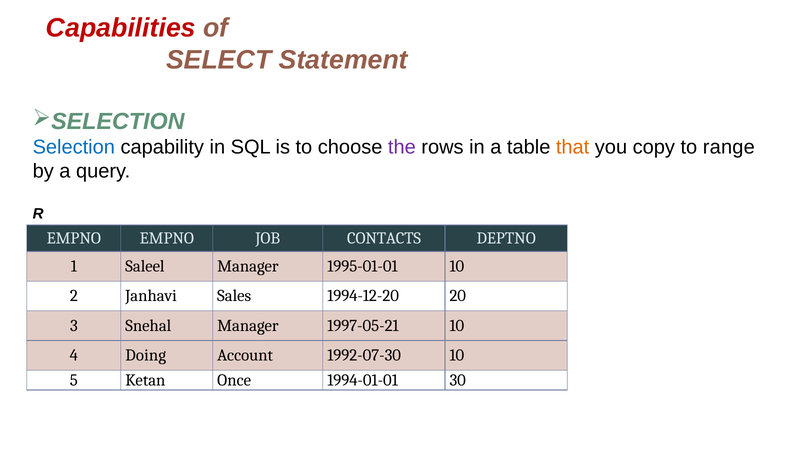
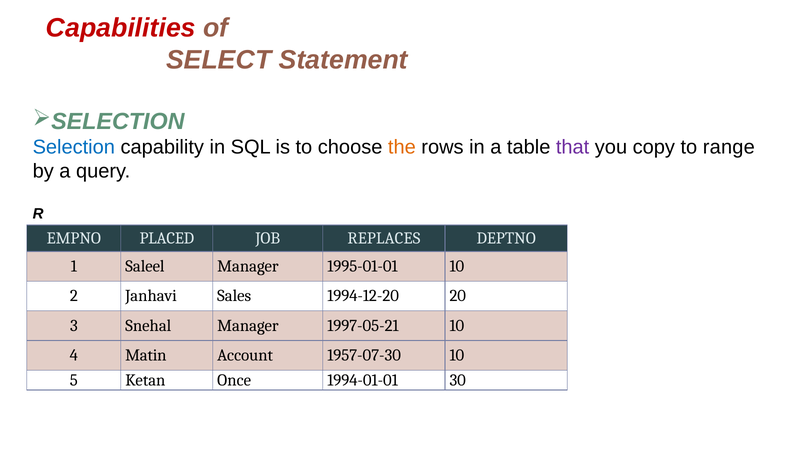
the colour: purple -> orange (402, 148)
that colour: orange -> purple (573, 148)
EMPNO EMPNO: EMPNO -> PLACED (167, 238)
CONTACTS: CONTACTS -> REPLACES (384, 238)
Doing: Doing -> Matin (146, 356)
1992-07-30: 1992-07-30 -> 1957-07-30 (364, 356)
